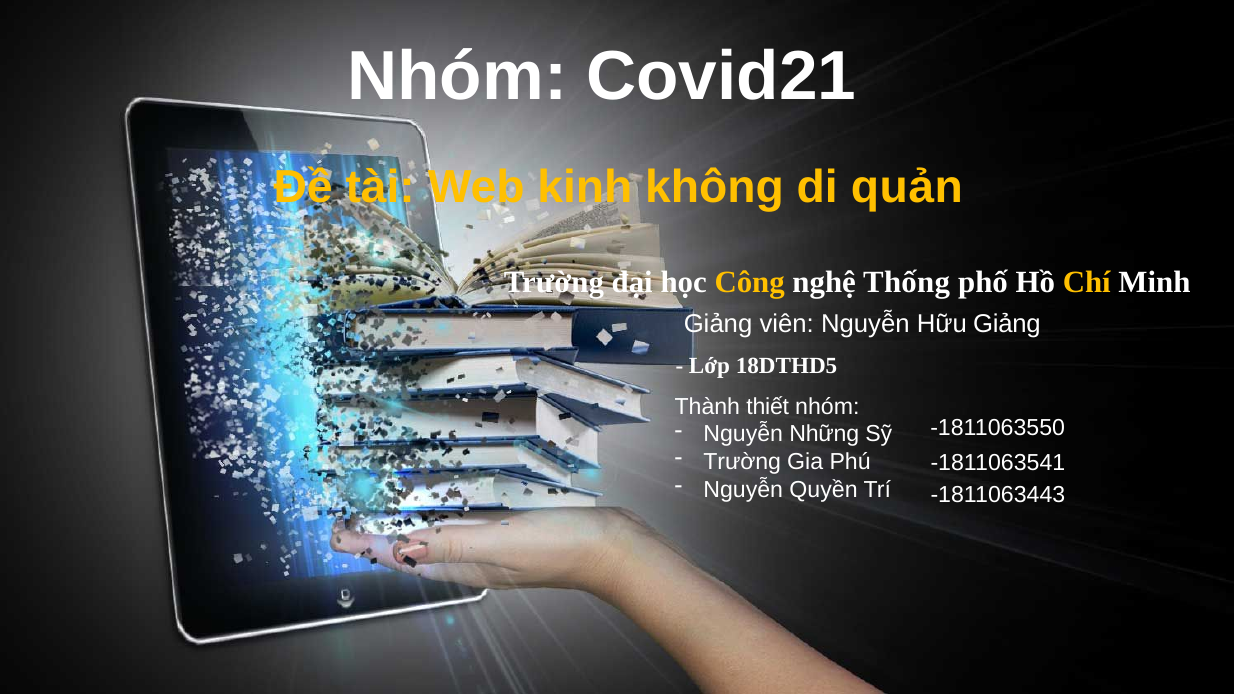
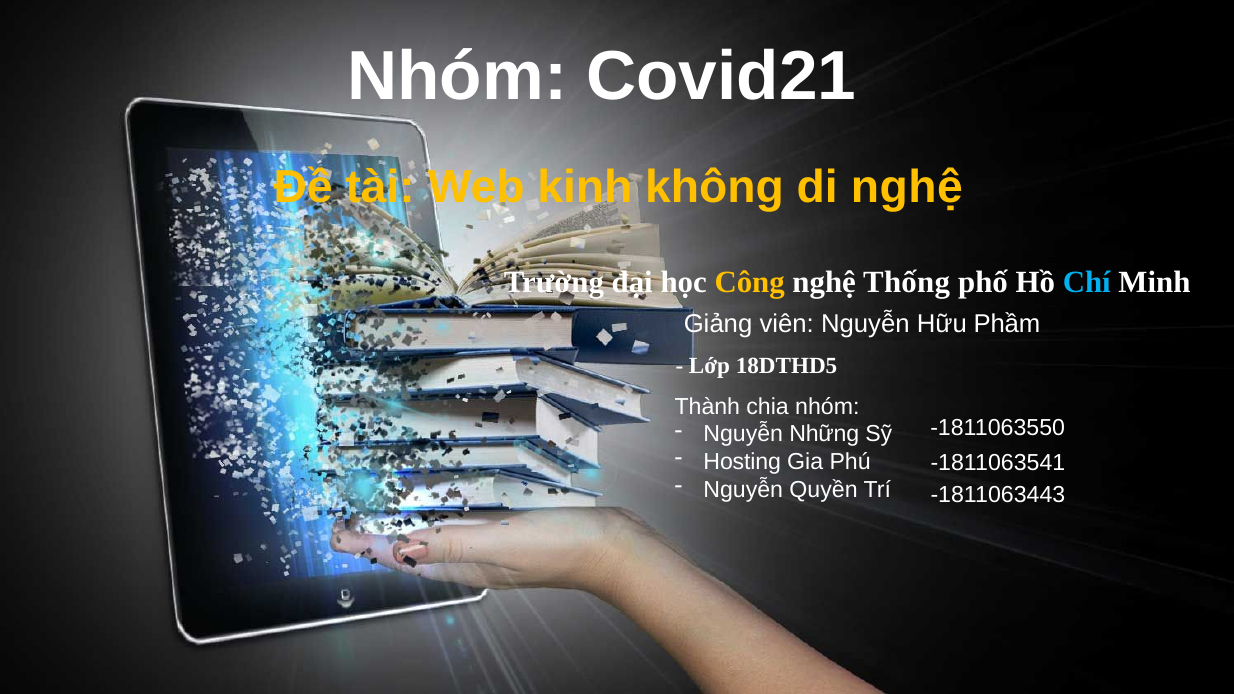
di quản: quản -> nghệ (907, 187)
Chí colour: yellow -> light blue (1087, 282)
Hữu Giảng: Giảng -> Phầm (1007, 324)
thiết: thiết -> chia (768, 407)
Trường: Trường -> Hosting (742, 462)
